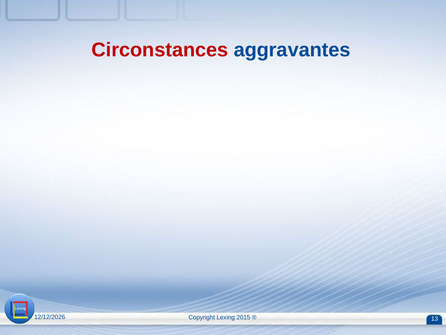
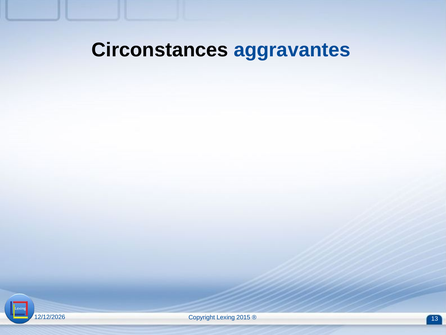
Circonstances colour: red -> black (160, 50)
